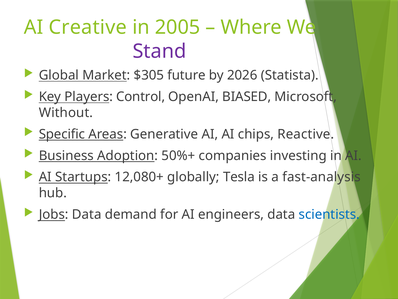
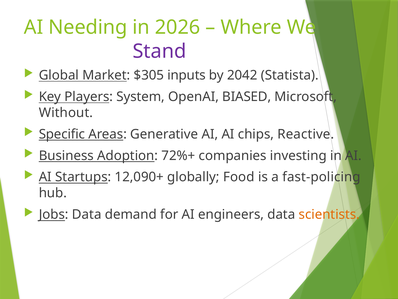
Creative: Creative -> Needing (88, 27)
2005: 2005 -> 2026 (178, 27)
future: future -> inputs (187, 75)
2026: 2026 -> 2042 (242, 75)
Control: Control -> System (141, 97)
50%+: 50%+ -> 72%+ (178, 155)
12,080+: 12,080+ -> 12,090+ (139, 177)
Tesla: Tesla -> Food (239, 177)
fast-analysis: fast-analysis -> fast-policing (322, 177)
scientists colour: blue -> orange (329, 214)
